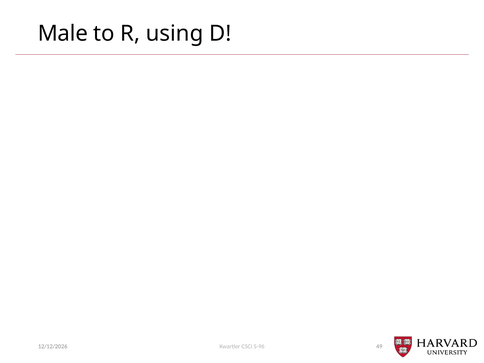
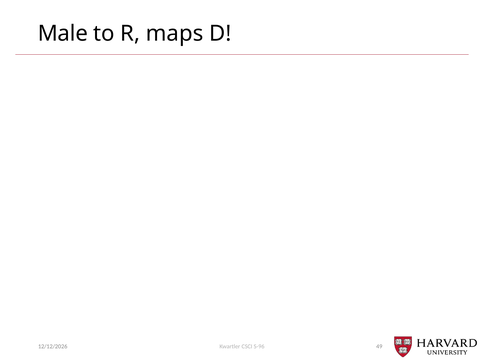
using: using -> maps (175, 34)
